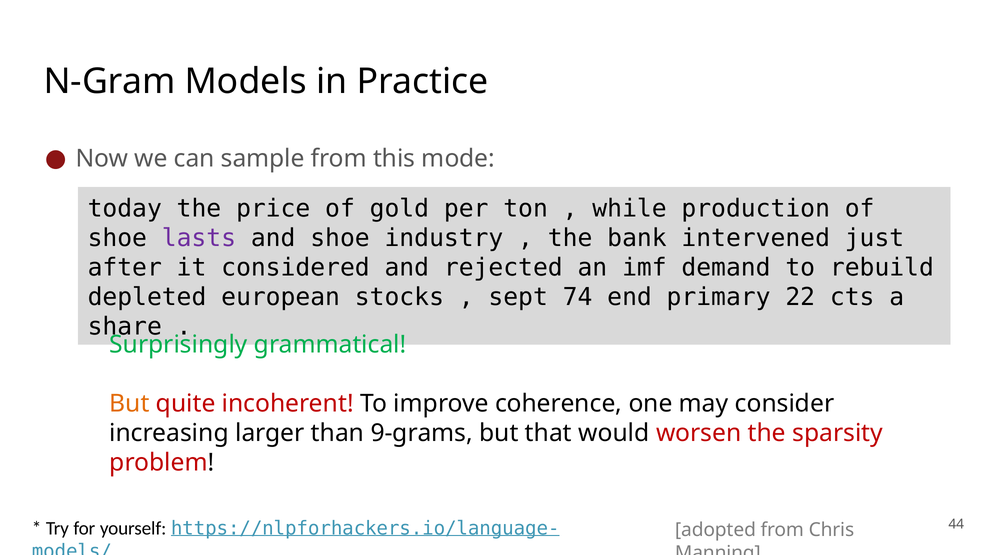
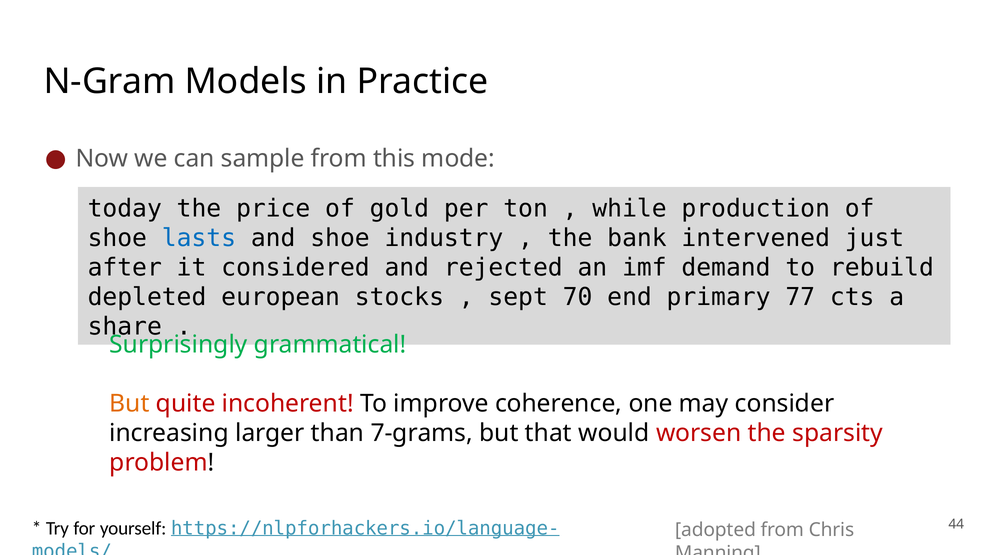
lasts colour: purple -> blue (199, 238)
74: 74 -> 70 (578, 297)
22: 22 -> 77 (800, 297)
9-grams: 9-grams -> 7-grams (422, 433)
